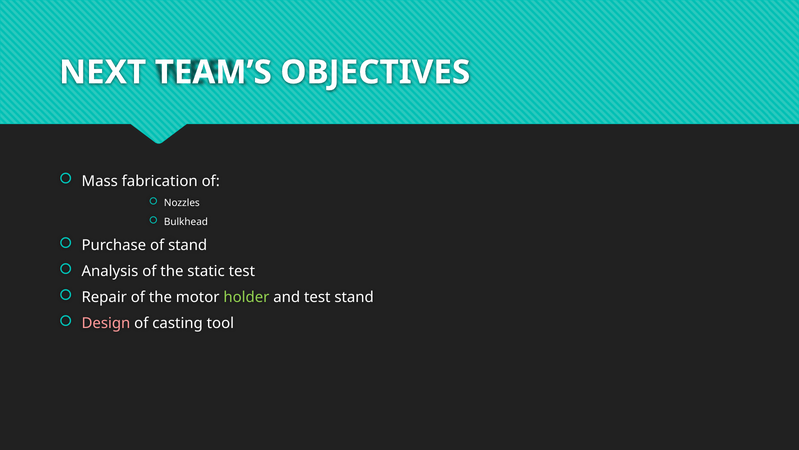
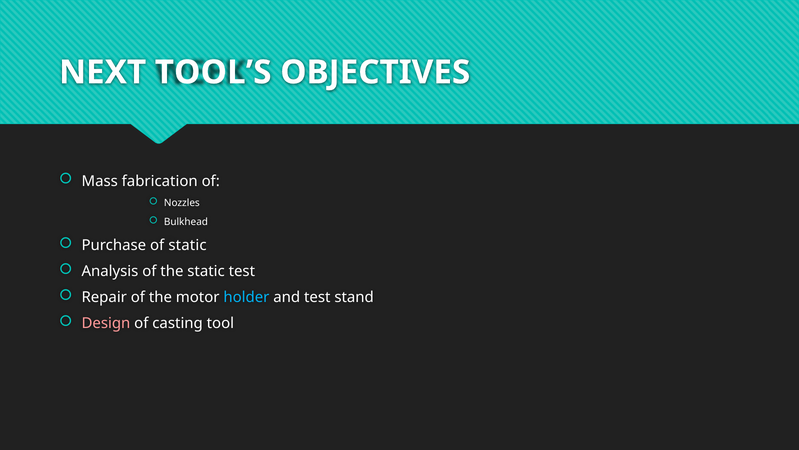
TEAM’S: TEAM’S -> TOOL’S (213, 72)
of stand: stand -> static (188, 245)
holder colour: light green -> light blue (246, 297)
